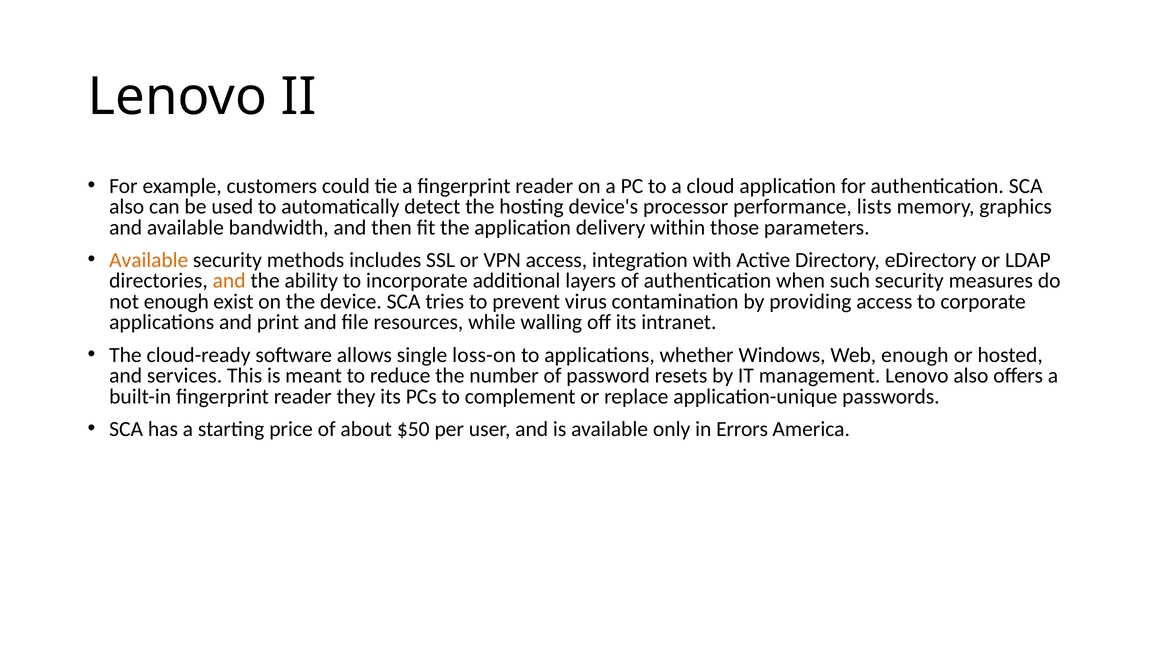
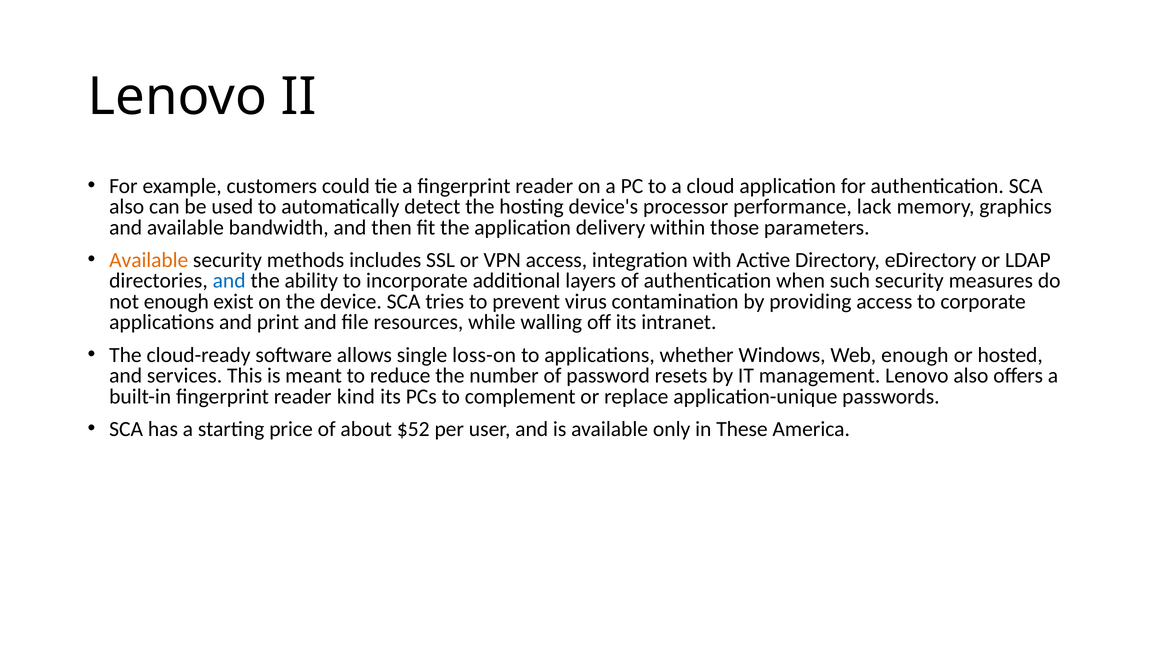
lists: lists -> lack (874, 207)
and colour: orange -> blue (229, 281)
they: they -> kind (356, 396)
$50: $50 -> $52 (413, 429)
Errors: Errors -> These (742, 429)
